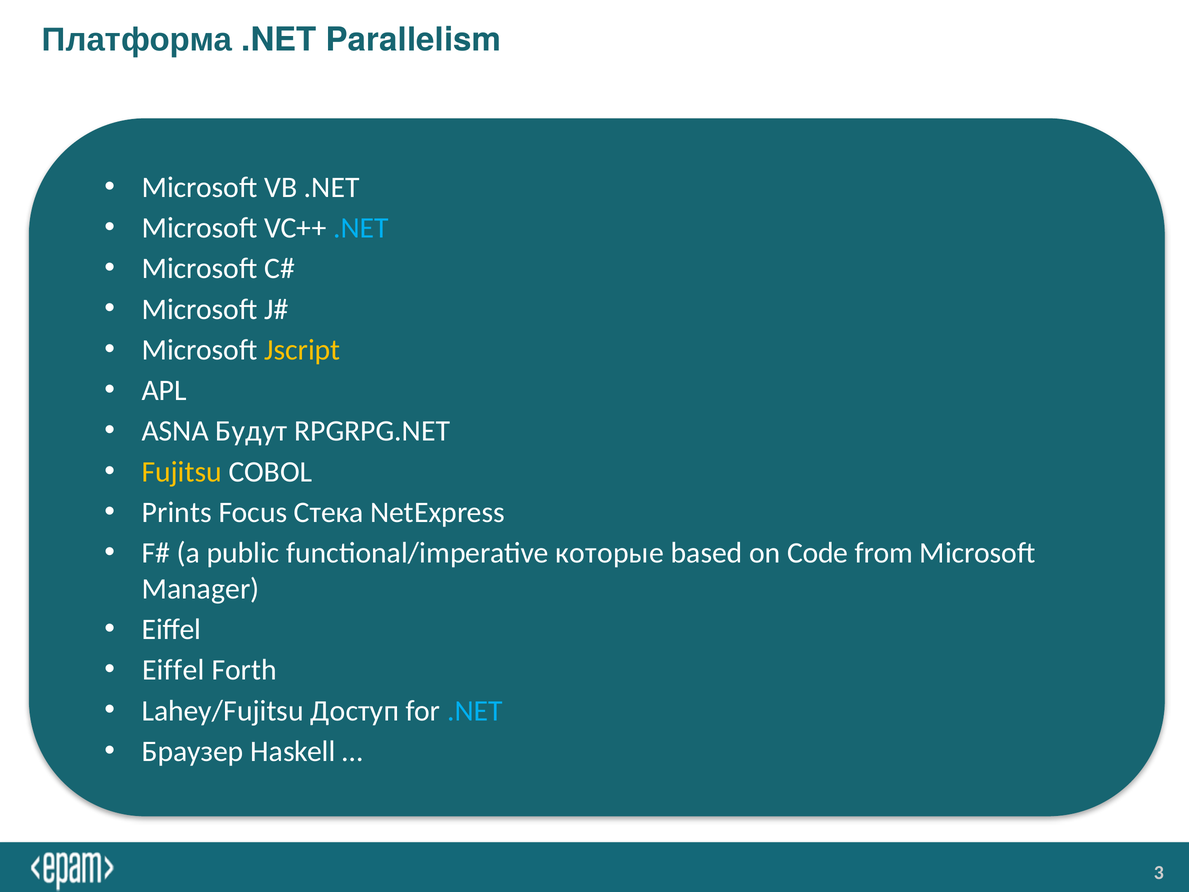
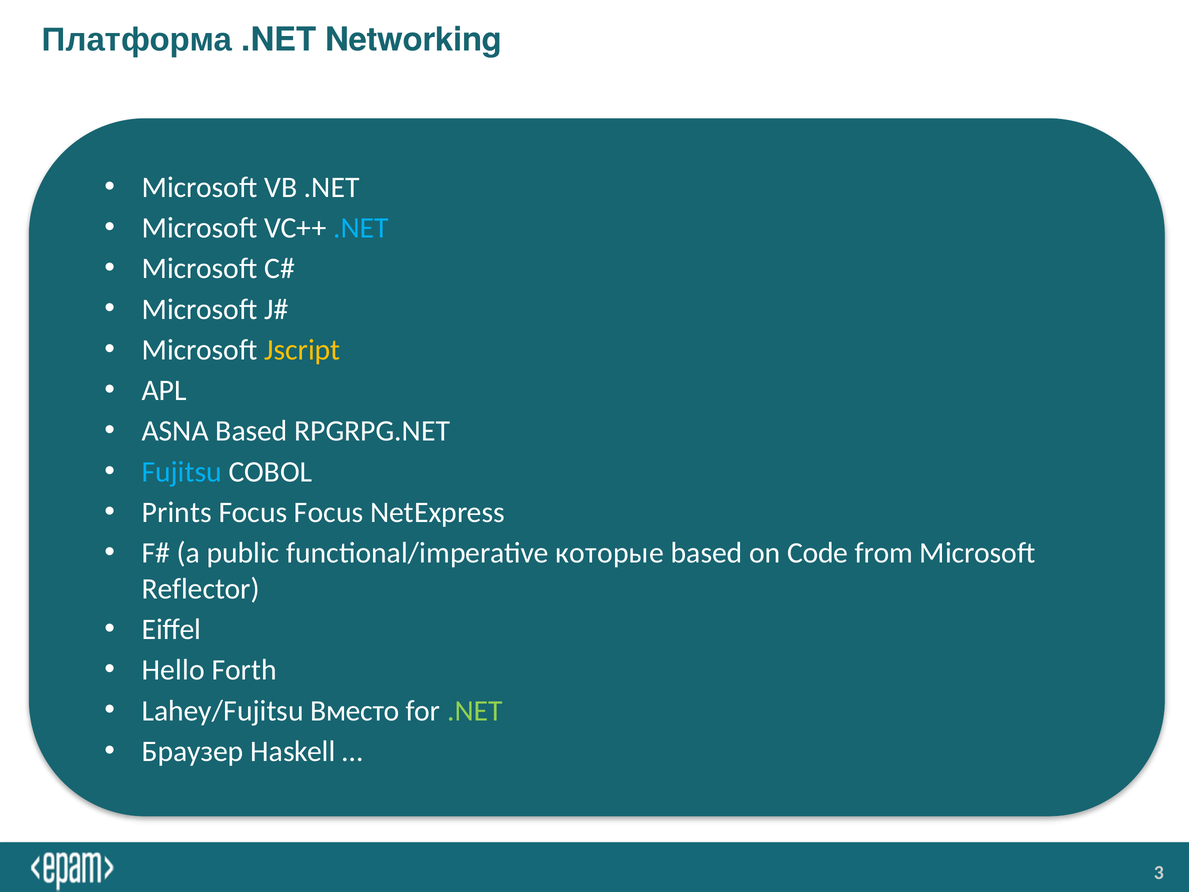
Parallelism: Parallelism -> Networking (414, 40)
ASNA Будут: Будут -> Based (251, 431)
Fujitsu colour: yellow -> light blue (182, 472)
Focus Стека: Стека -> Focus (329, 512)
Manager: Manager -> Reflector (201, 589)
Eiffel: Eiffel -> Hello (173, 670)
Доступ: Доступ -> Вместо (355, 711)
.NET colour: light blue -> light green (475, 711)
